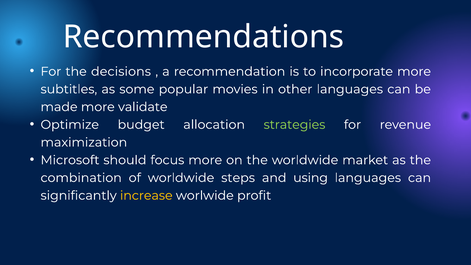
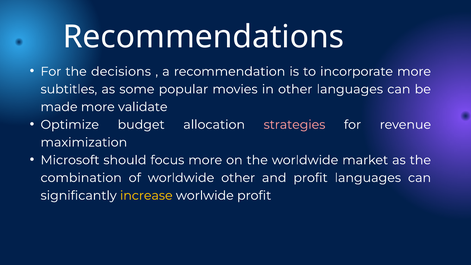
strategies colour: light green -> pink (294, 125)
worldwide steps: steps -> other (238, 178)
and using: using -> profit (311, 178)
